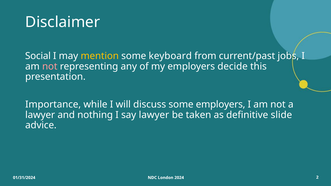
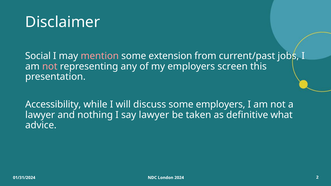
mention colour: yellow -> pink (100, 56)
keyboard: keyboard -> extension (170, 56)
decide: decide -> screen (233, 66)
Importance: Importance -> Accessibility (53, 105)
slide: slide -> what (282, 115)
